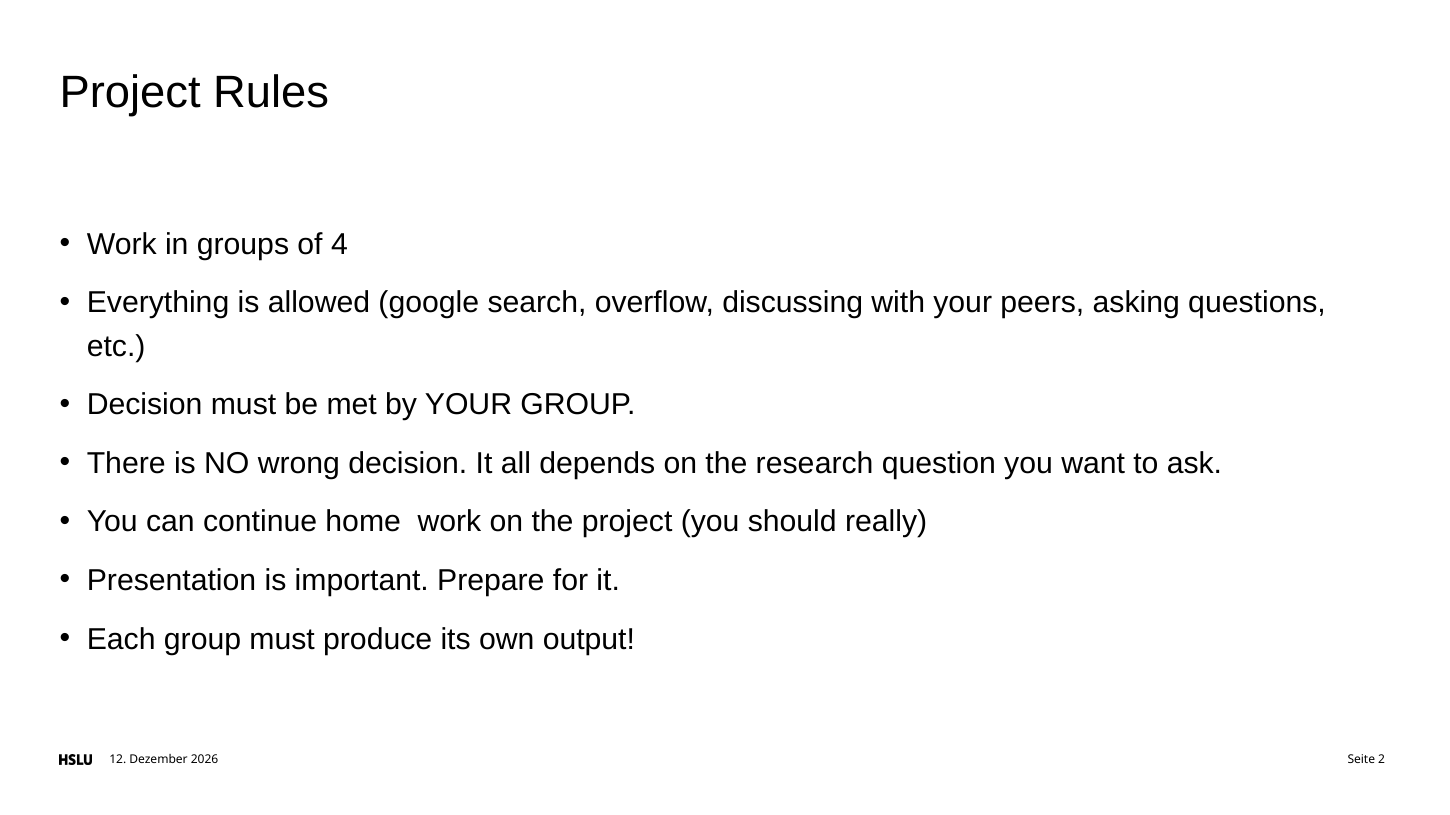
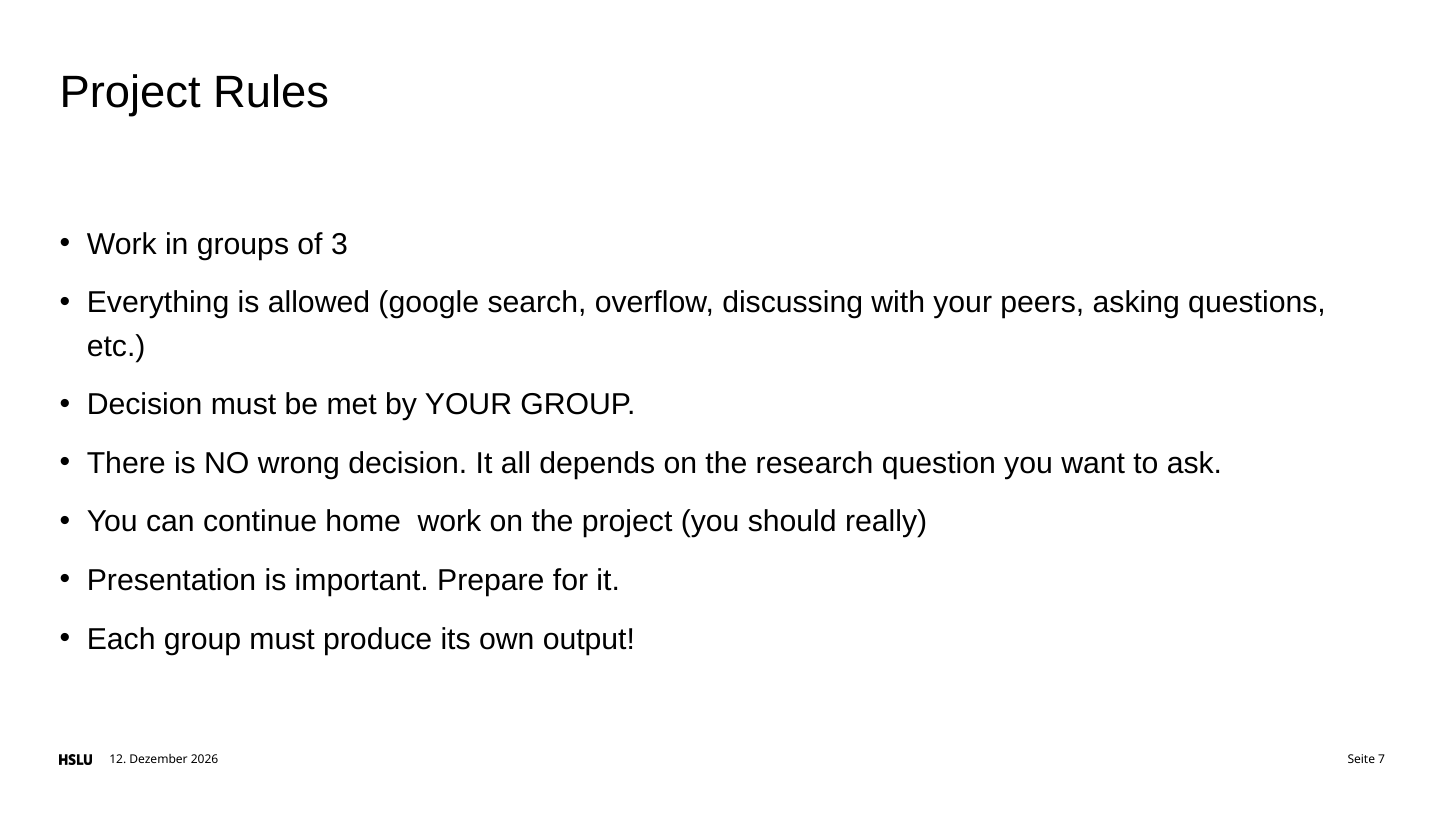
4: 4 -> 3 (339, 245)
2: 2 -> 7 (1382, 760)
